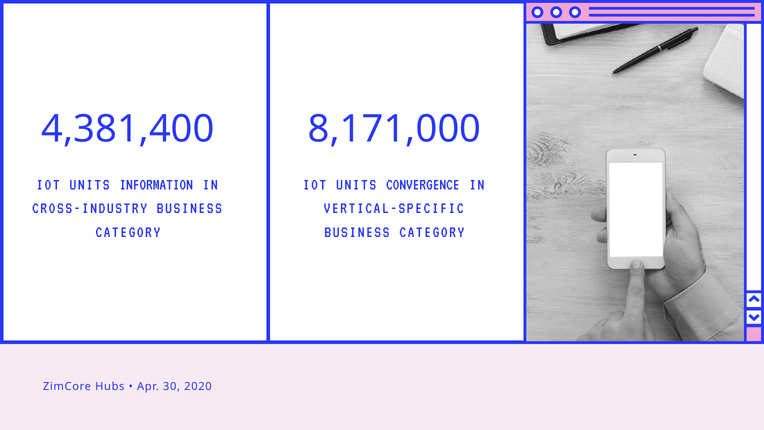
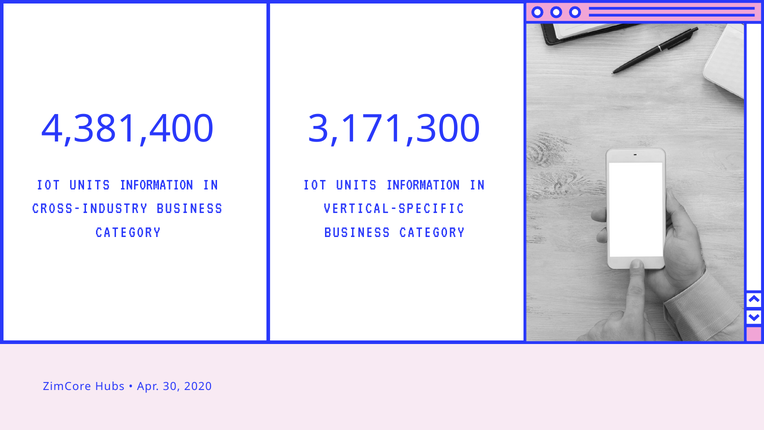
8,171,000: 8,171,000 -> 3,171,300 (395, 129)
CONVERGENCE: CONVERGENCE -> INFORMATION (423, 184)
